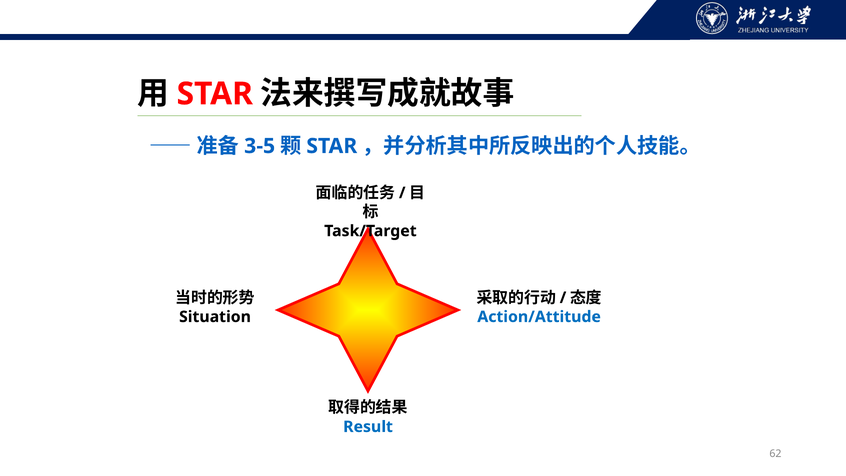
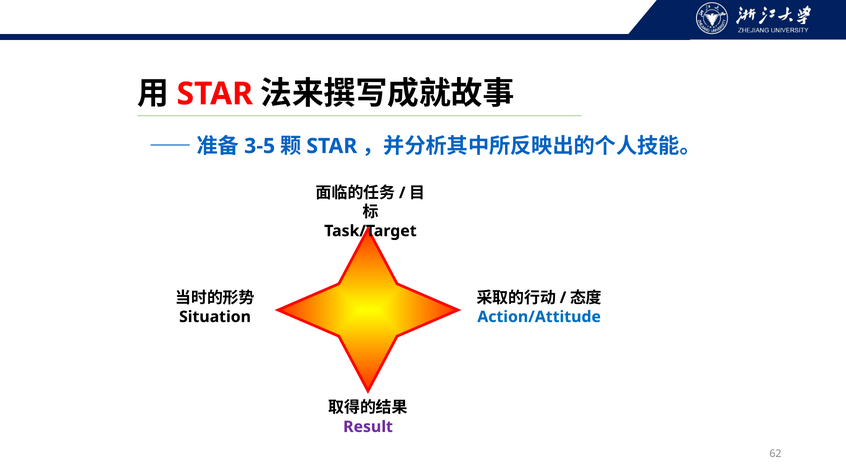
Result colour: blue -> purple (368, 427)
